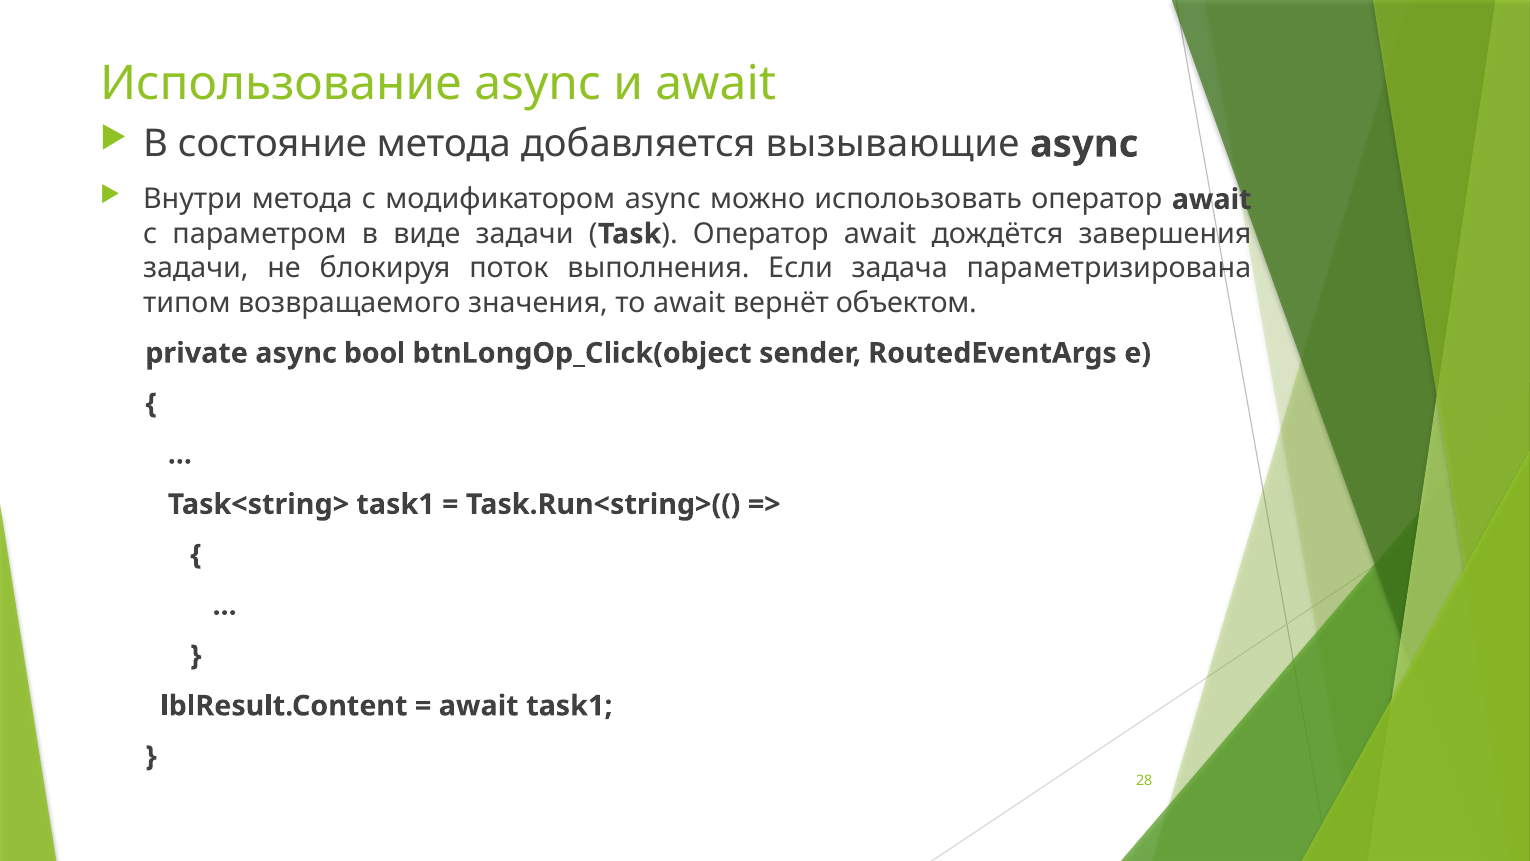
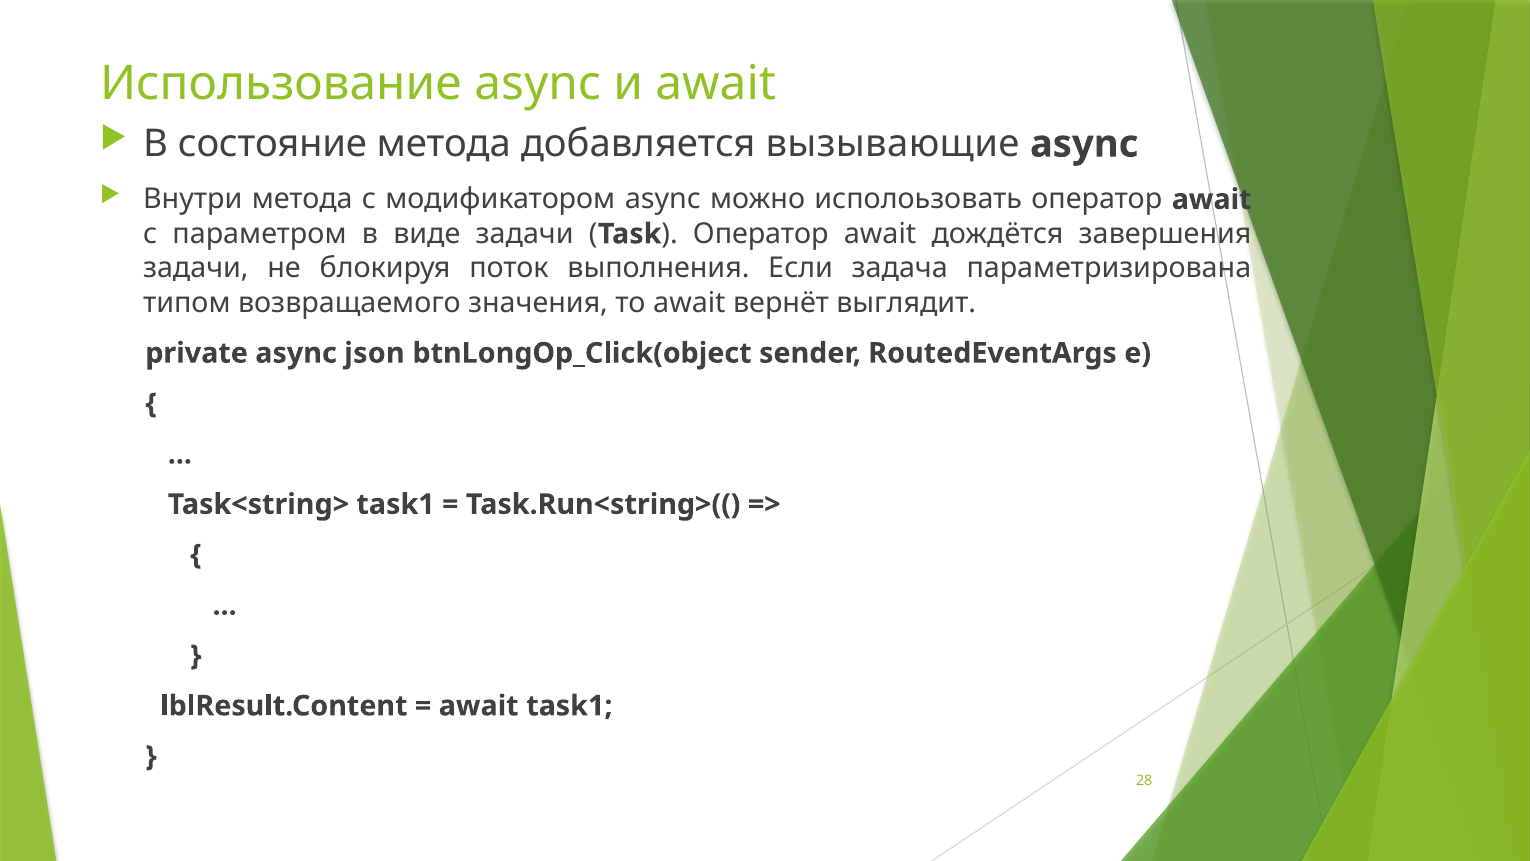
объектом: объектом -> выглядит (906, 303)
bool: bool -> json (374, 353)
